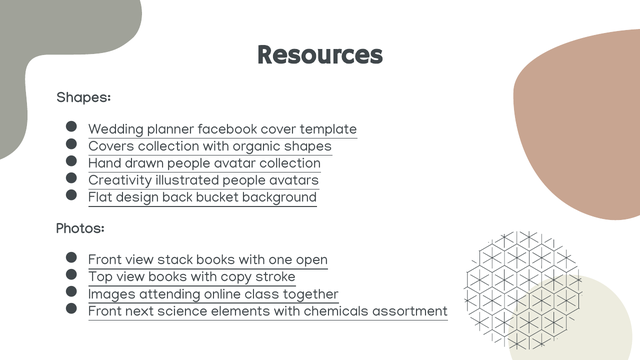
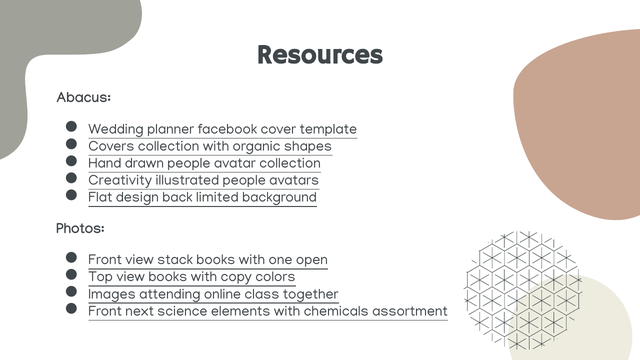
Shapes: Shapes -> Abacus (84, 98)
bucket: bucket -> limited (217, 197)
stroke: stroke -> colors (275, 277)
